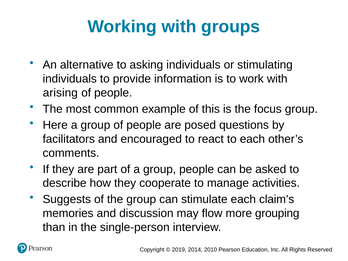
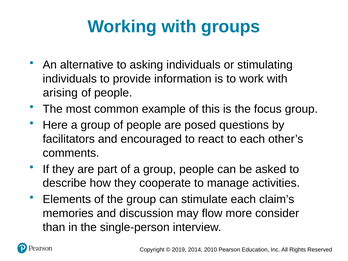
Suggests: Suggests -> Elements (67, 199)
grouping: grouping -> consider (277, 213)
